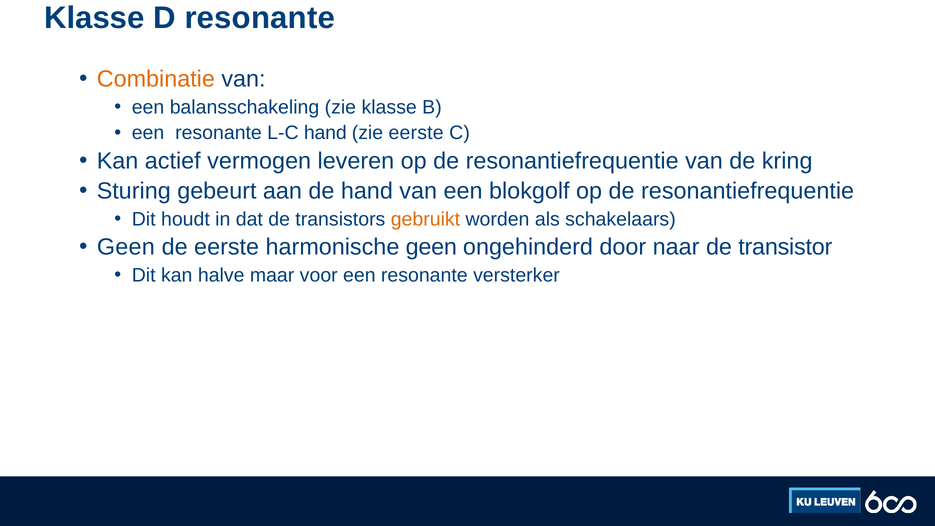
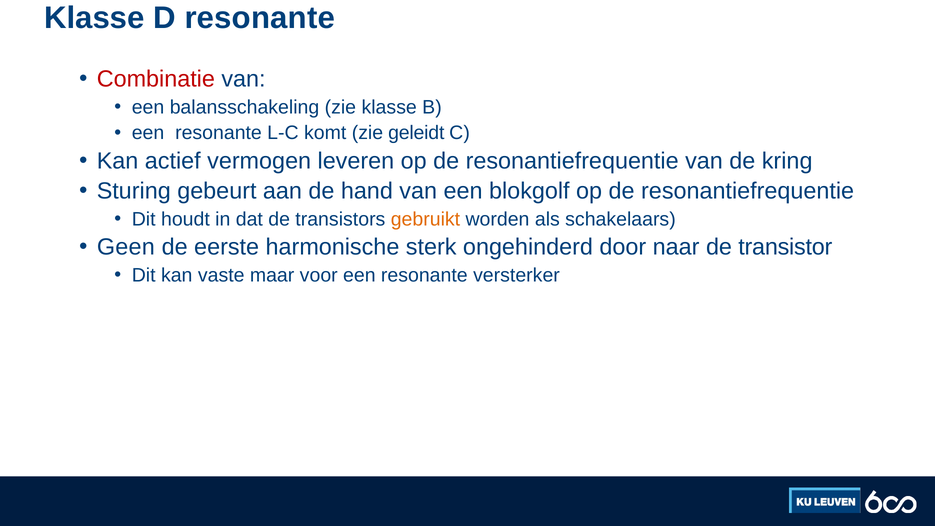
Combinatie colour: orange -> red (156, 79)
L-C hand: hand -> komt (325, 133)
zie eerste: eerste -> geleidt (416, 133)
harmonische geen: geen -> sterk (431, 247)
halve: halve -> vaste (221, 275)
